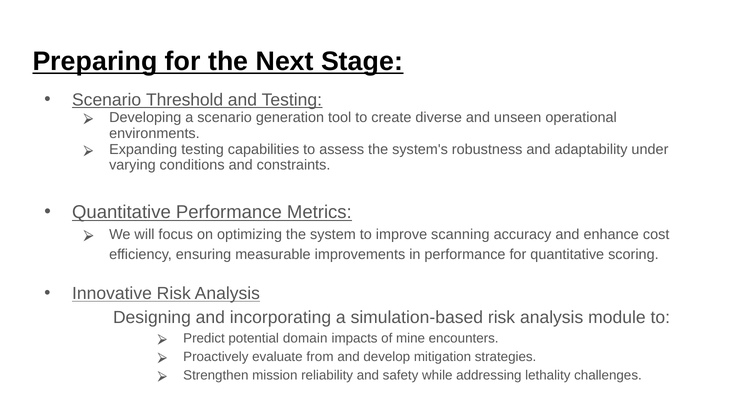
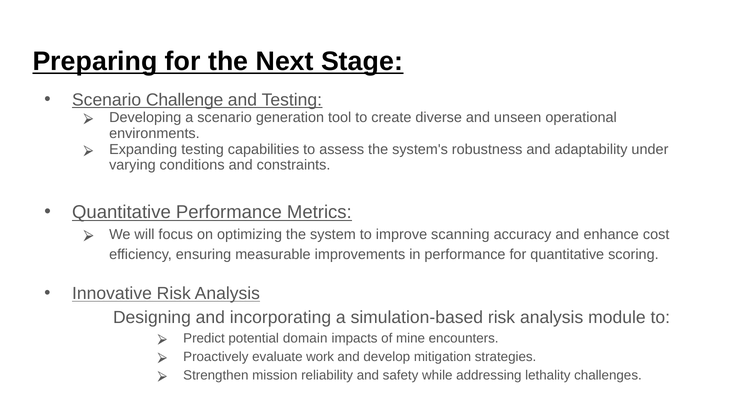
Threshold: Threshold -> Challenge (185, 100)
from: from -> work (320, 357)
